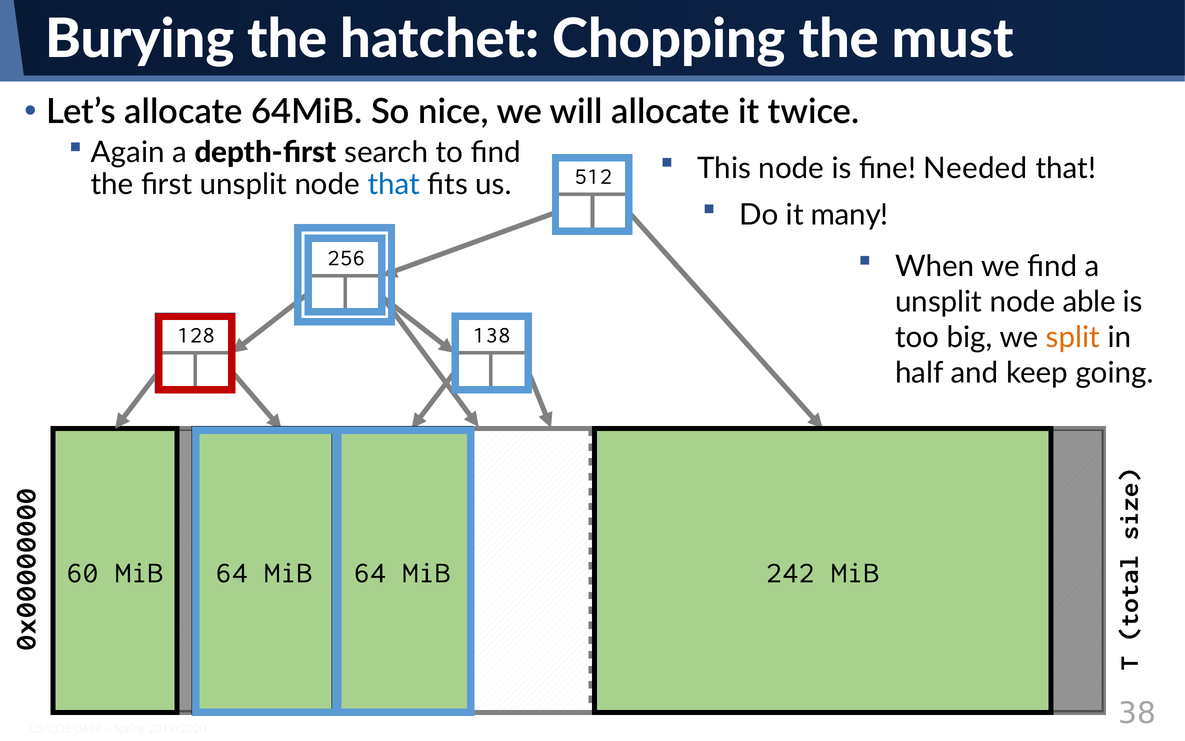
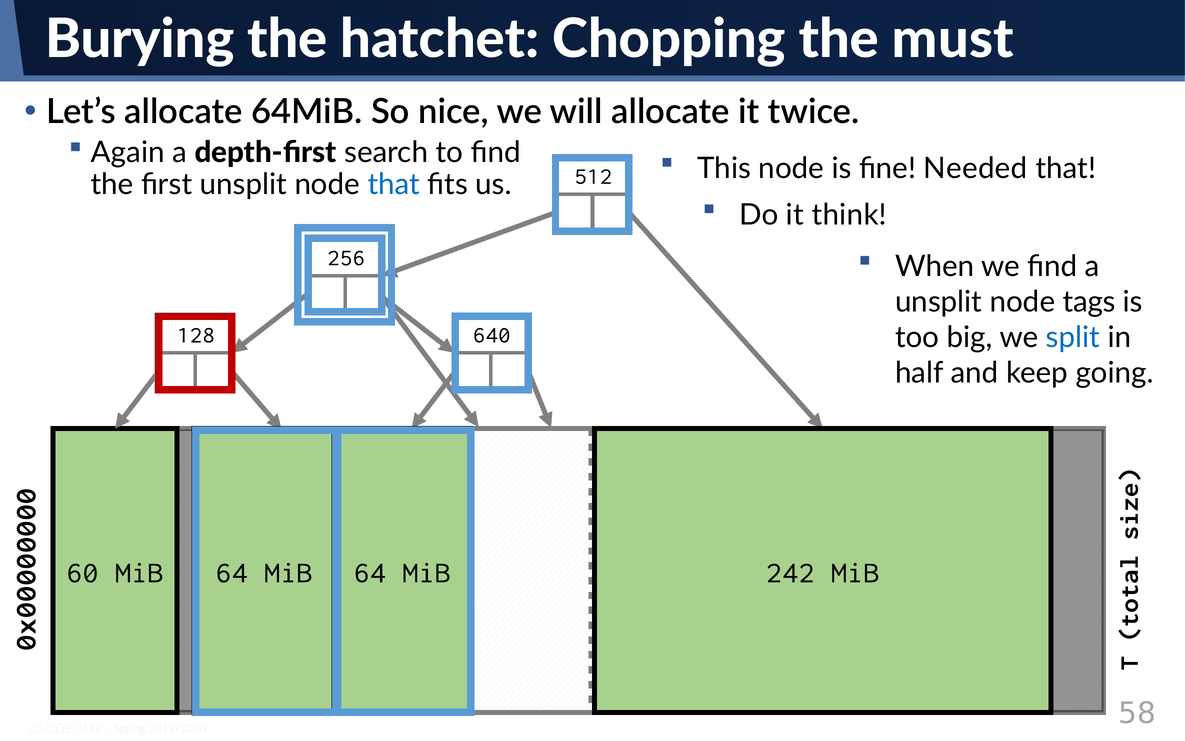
many: many -> think (849, 215)
able: able -> tags (1089, 302)
split colour: orange -> blue (1073, 337)
138: 138 -> 640 (492, 335)
38: 38 -> 58 (1137, 713)
